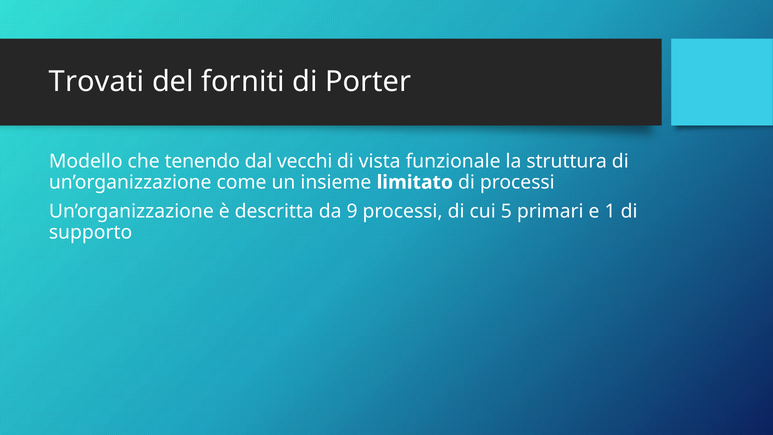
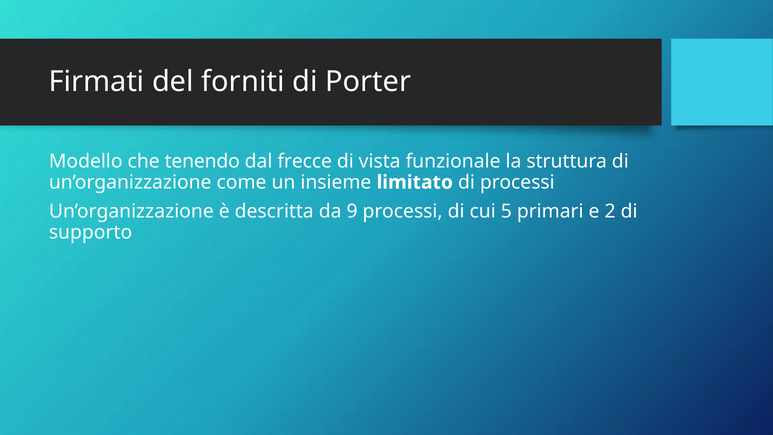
Trovati: Trovati -> Firmati (97, 82)
vecchi: vecchi -> frecce (305, 161)
1: 1 -> 2 (610, 211)
